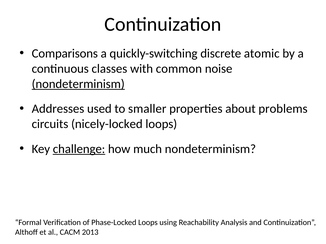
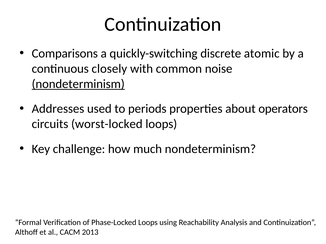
classes: classes -> closely (109, 69)
smaller: smaller -> periods (147, 109)
problems: problems -> operators (283, 109)
nicely-locked: nicely-locked -> worst-locked (107, 124)
challenge underline: present -> none (79, 149)
